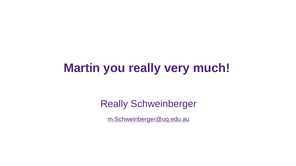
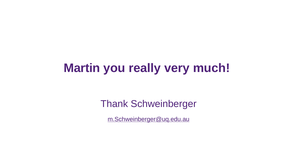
Really: Really -> Thank (114, 104)
